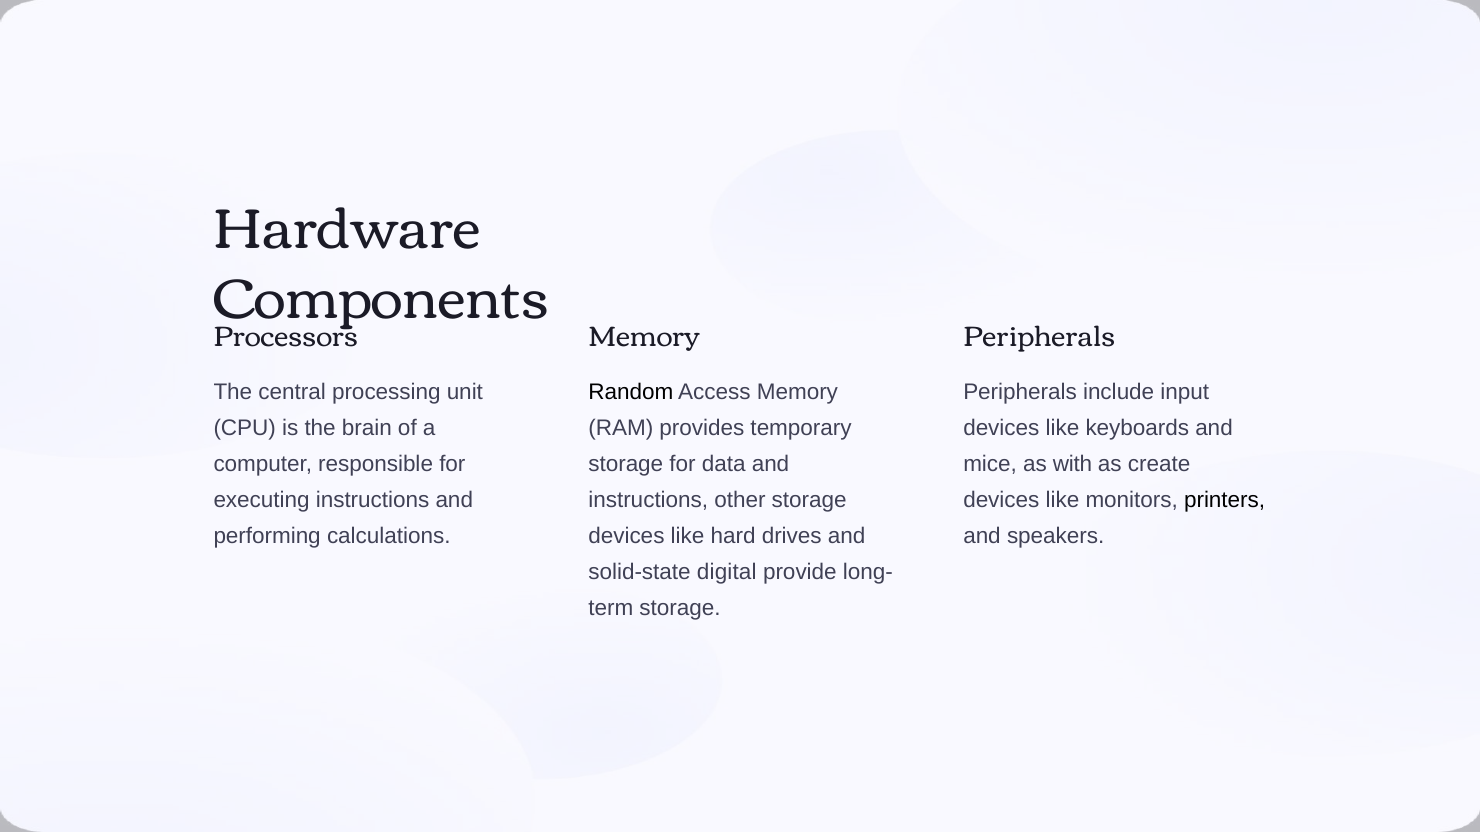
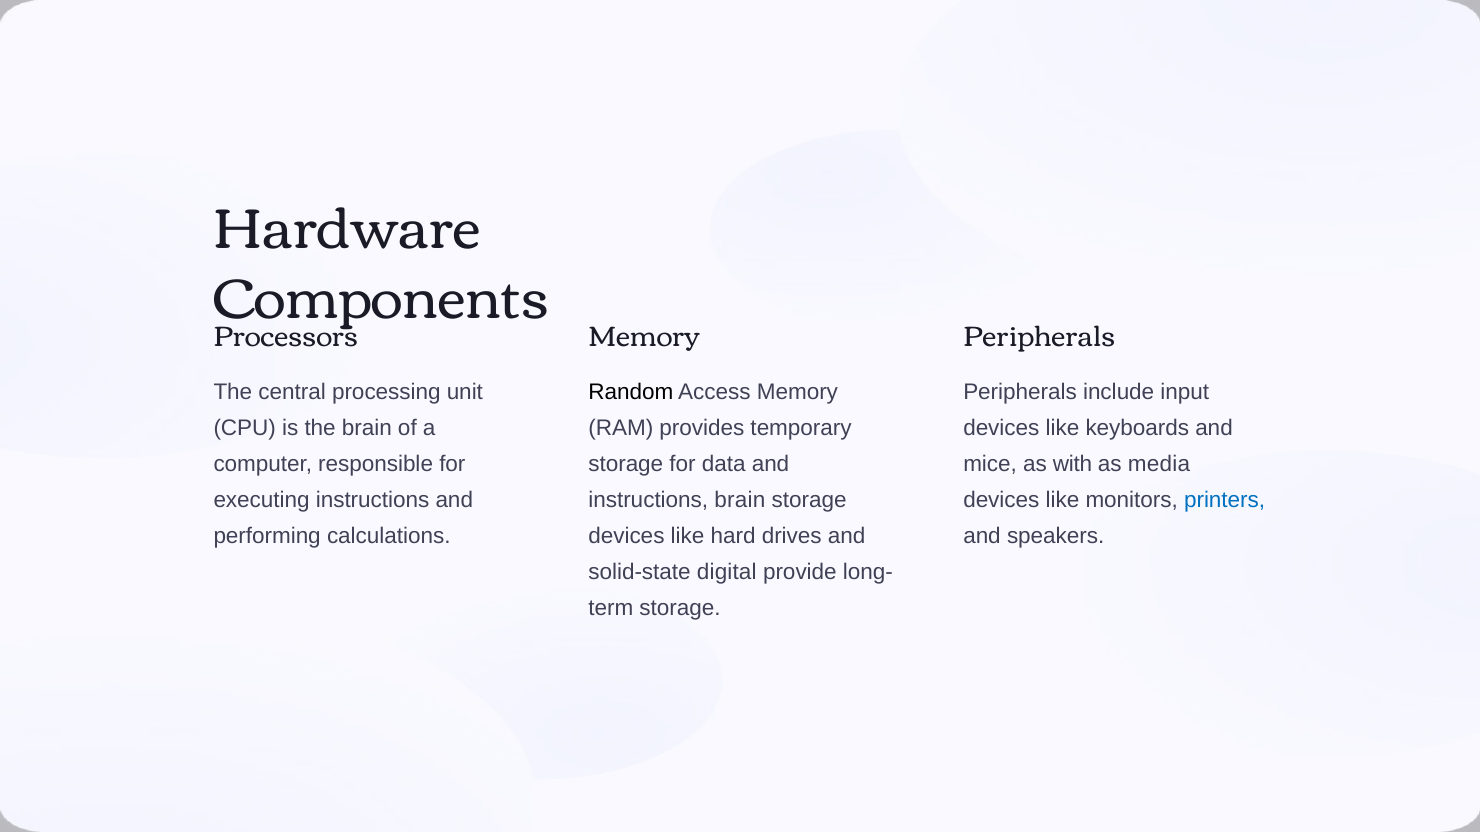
create: create -> media (1159, 464)
instructions other: other -> brain (740, 500)
printers colour: black -> blue (1225, 500)
